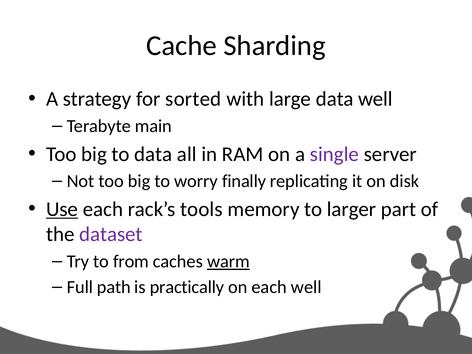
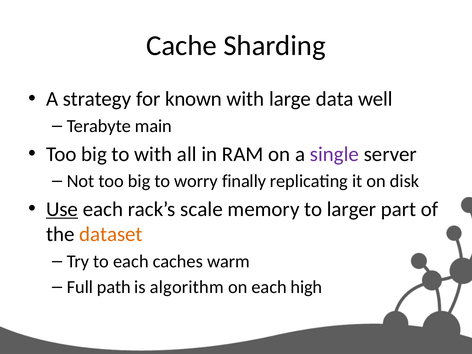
sorted: sorted -> known (194, 99)
to data: data -> with (153, 154)
tools: tools -> scale (201, 209)
dataset colour: purple -> orange (111, 234)
to from: from -> each (131, 261)
warm underline: present -> none (228, 261)
practically: practically -> algorithm (187, 287)
each well: well -> high (306, 287)
